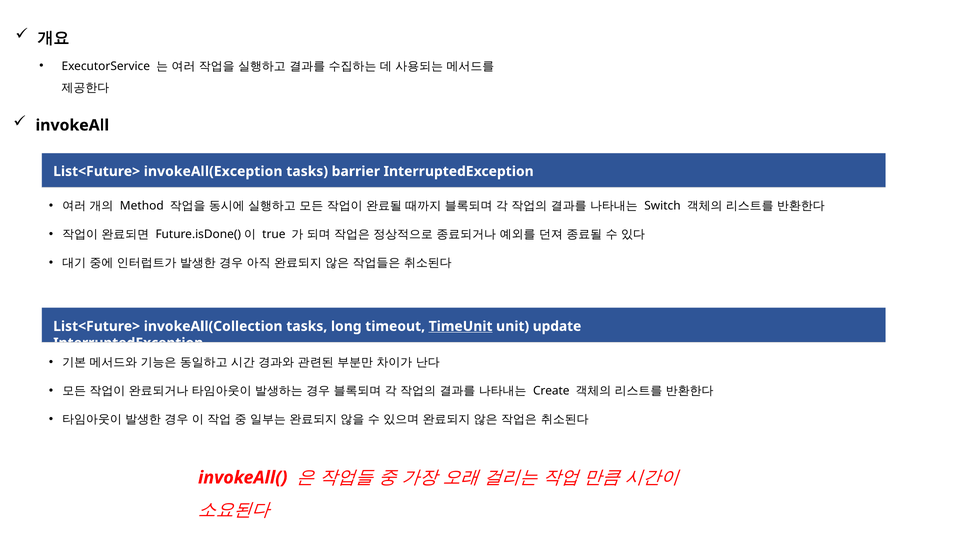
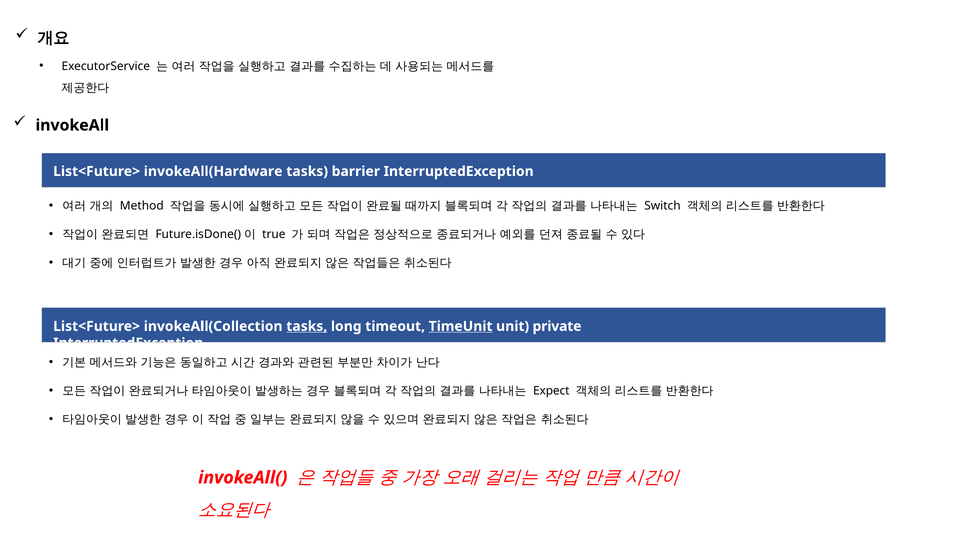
invokeAll(Exception: invokeAll(Exception -> invokeAll(Hardware (213, 171)
tasks underline: none -> present (307, 326)
update: update -> private (557, 326)
Create: Create -> Expect (551, 391)
